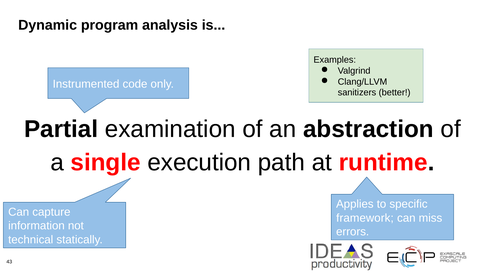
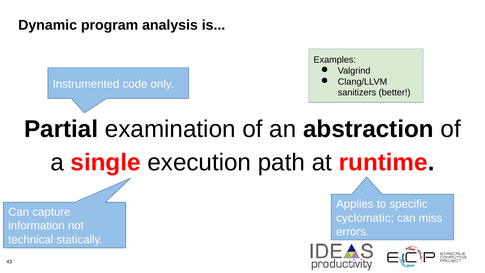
framework: framework -> cyclomatic (365, 218)
